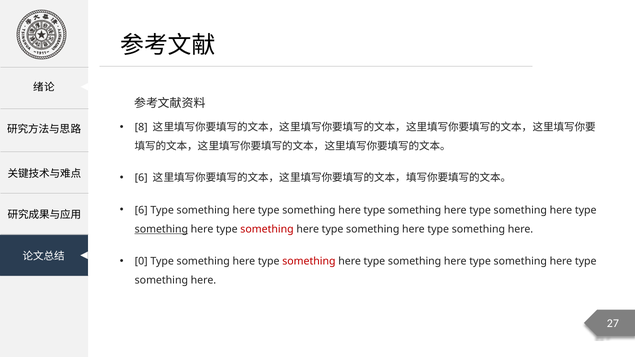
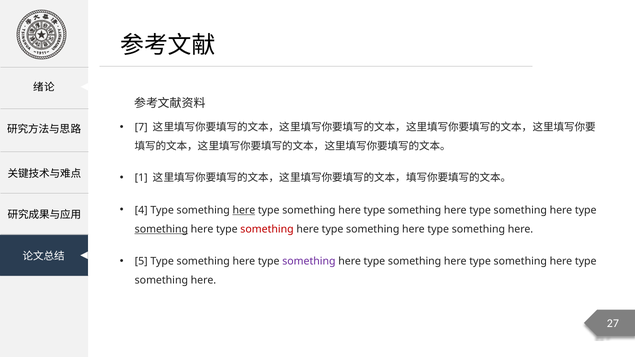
8: 8 -> 7 (141, 128)
6: 6 -> 1 (141, 178)
6: 6 -> 4 (141, 210)
here underline: none -> present (244, 210)
0: 0 -> 5 (141, 261)
something colour: red -> purple (309, 261)
